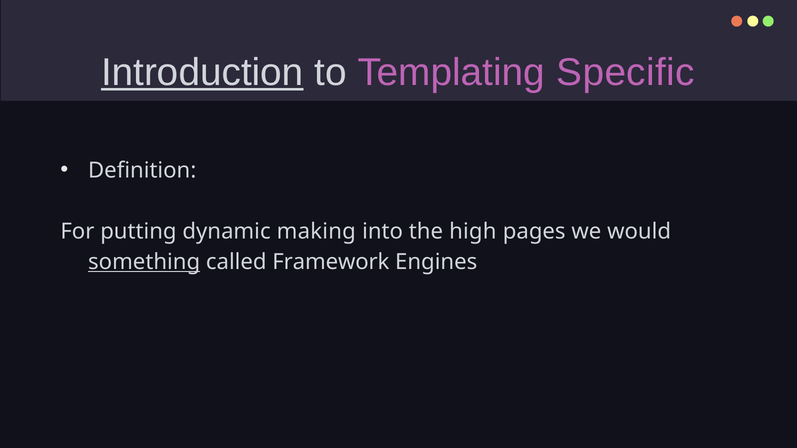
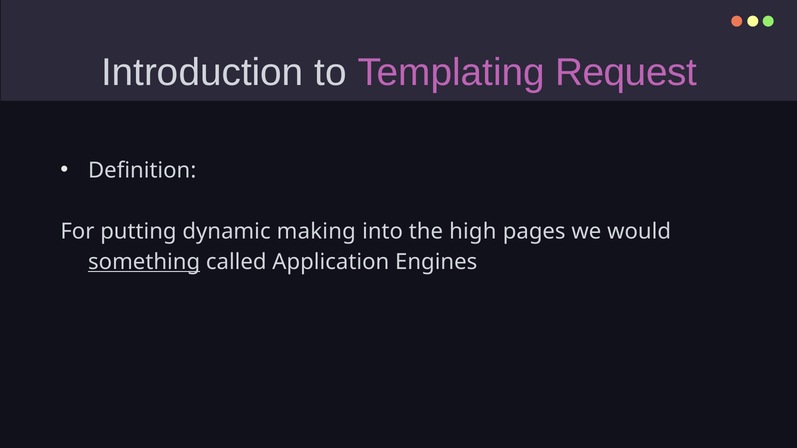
Introduction underline: present -> none (202, 73)
Specific: Specific -> Request (626, 73)
Framework: Framework -> Application (331, 262)
